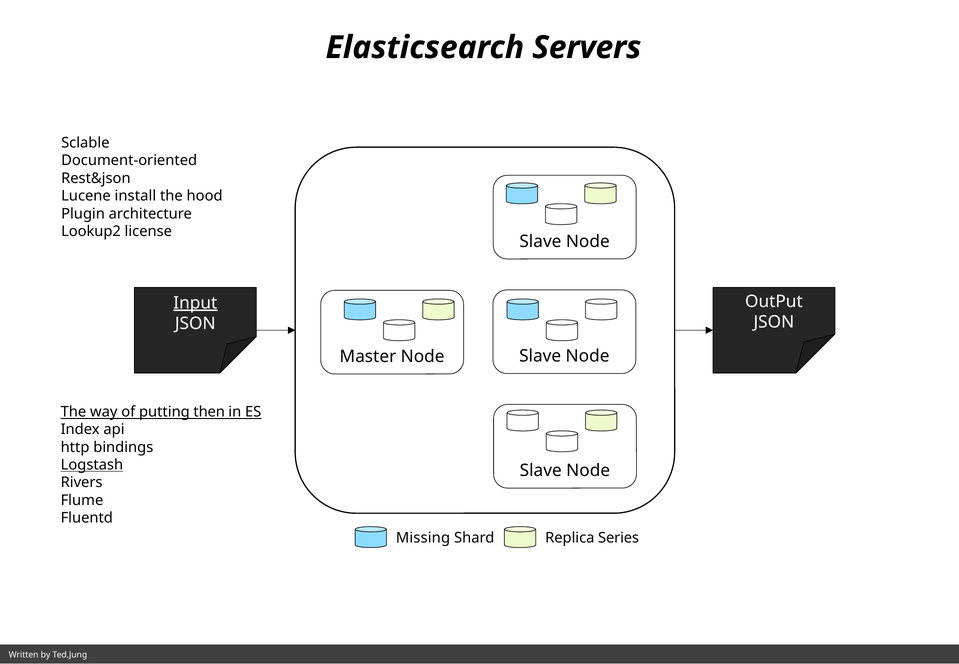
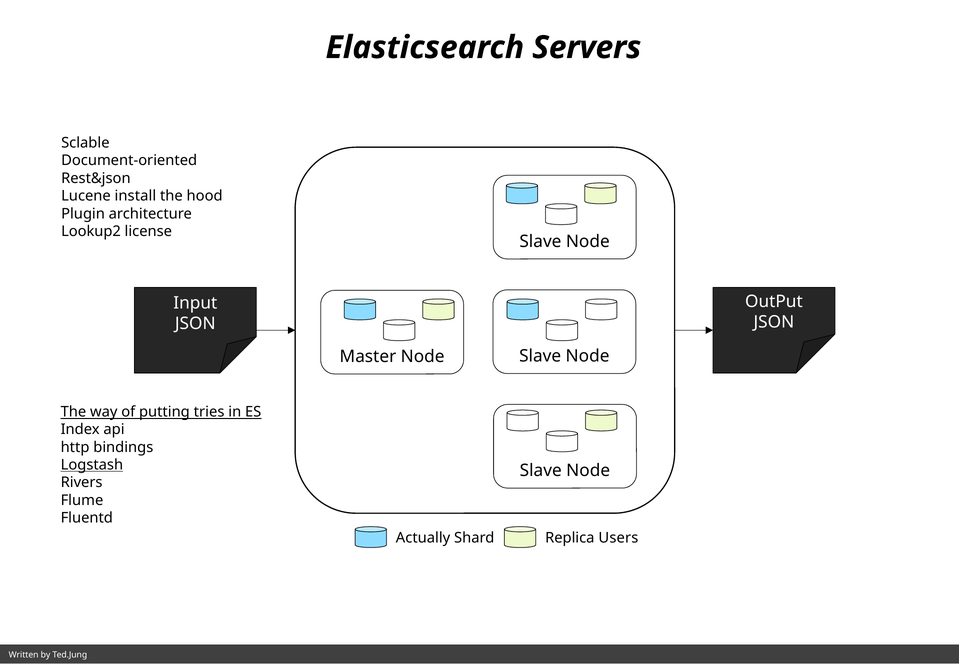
Input underline: present -> none (195, 303)
then: then -> tries (209, 412)
Missing: Missing -> Actually (423, 538)
Series: Series -> Users (618, 538)
